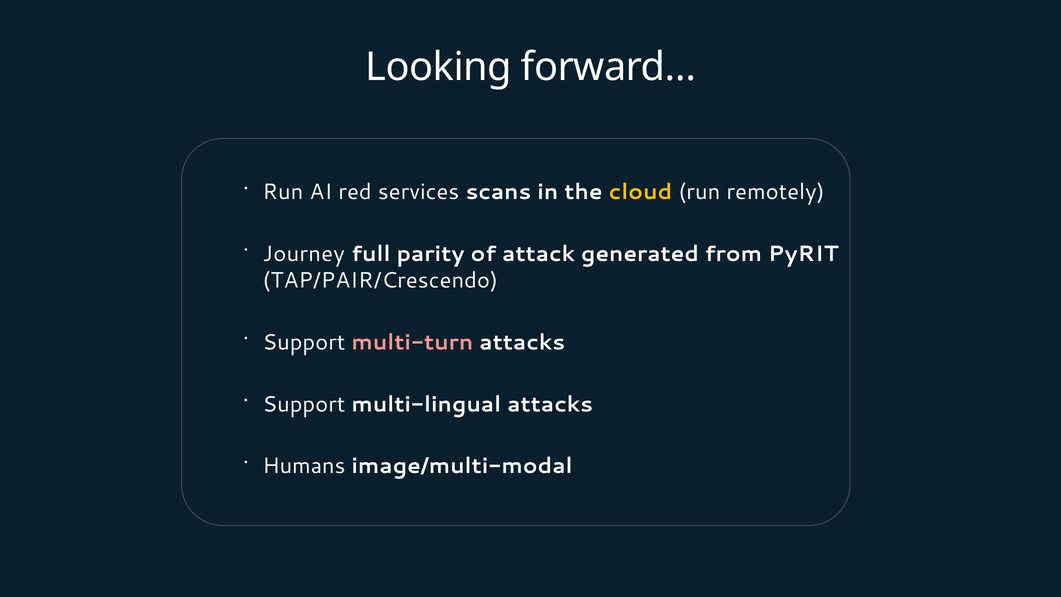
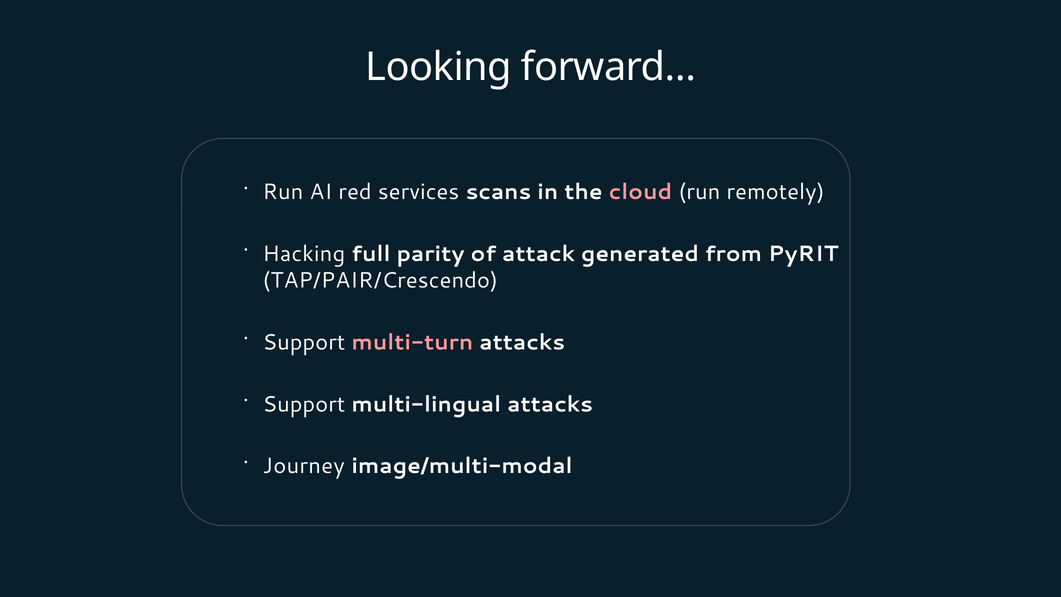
cloud colour: yellow -> pink (640, 192)
Journey: Journey -> Hacking (304, 254)
Humans: Humans -> Journey (304, 466)
